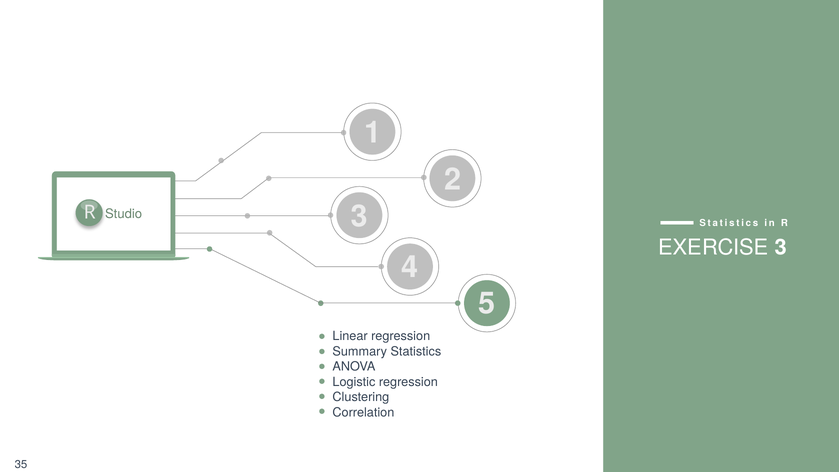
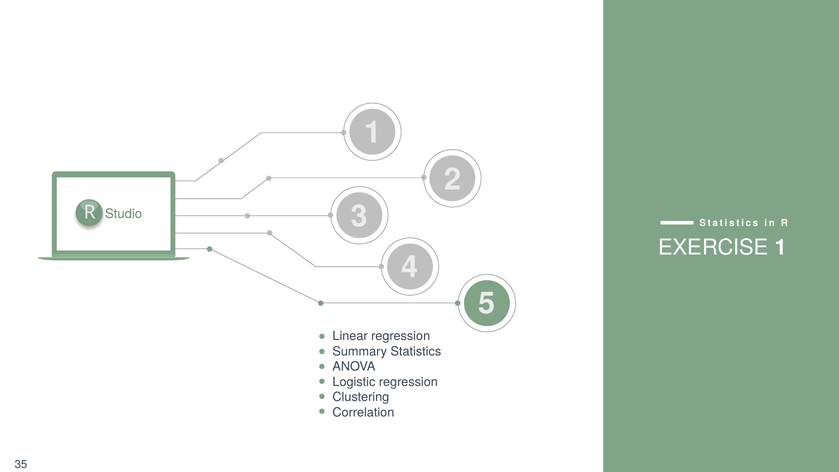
EXERCISE 3: 3 -> 1 (781, 248)
